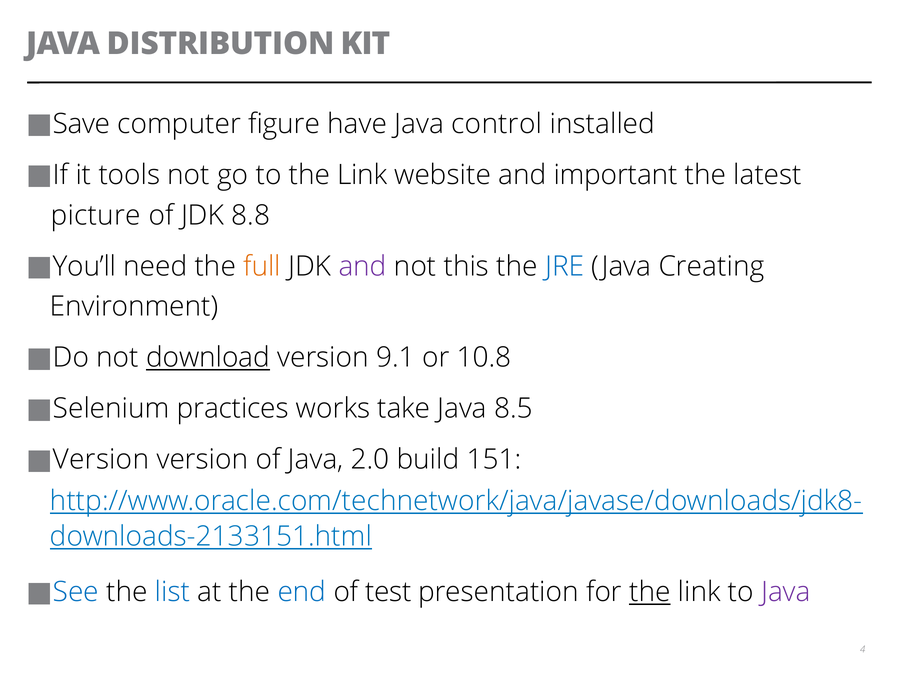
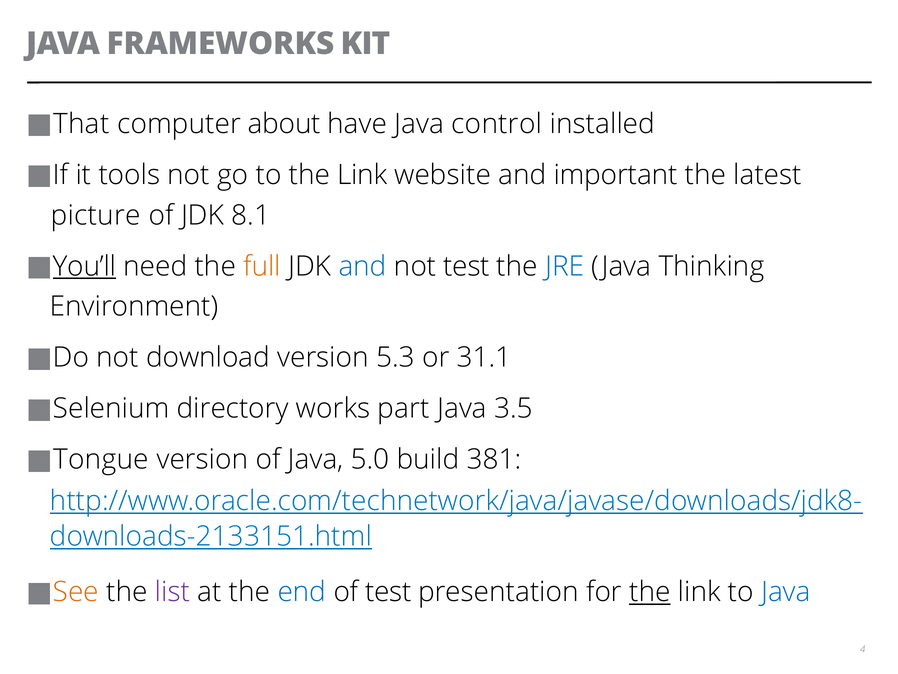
DISTRIBUTION: DISTRIBUTION -> FRAMEWORKS (221, 44)
Save: Save -> That (81, 124)
figure: figure -> about (284, 124)
8.8: 8.8 -> 8.1 (251, 215)
You’ll underline: none -> present (84, 266)
and colour: purple -> blue (363, 266)
not this: this -> test (466, 266)
Creating: Creating -> Thinking (711, 266)
download underline: present -> none (208, 357)
9.1: 9.1 -> 5.3 (395, 357)
10.8: 10.8 -> 31.1 (484, 357)
practices: practices -> directory (233, 408)
take: take -> part (404, 408)
8.5: 8.5 -> 3.5 (513, 408)
Version: Version -> Tongue (101, 459)
2.0: 2.0 -> 5.0 (370, 459)
151: 151 -> 381 (494, 459)
See colour: blue -> orange (76, 592)
list colour: blue -> purple (172, 592)
Java colour: purple -> blue (786, 592)
